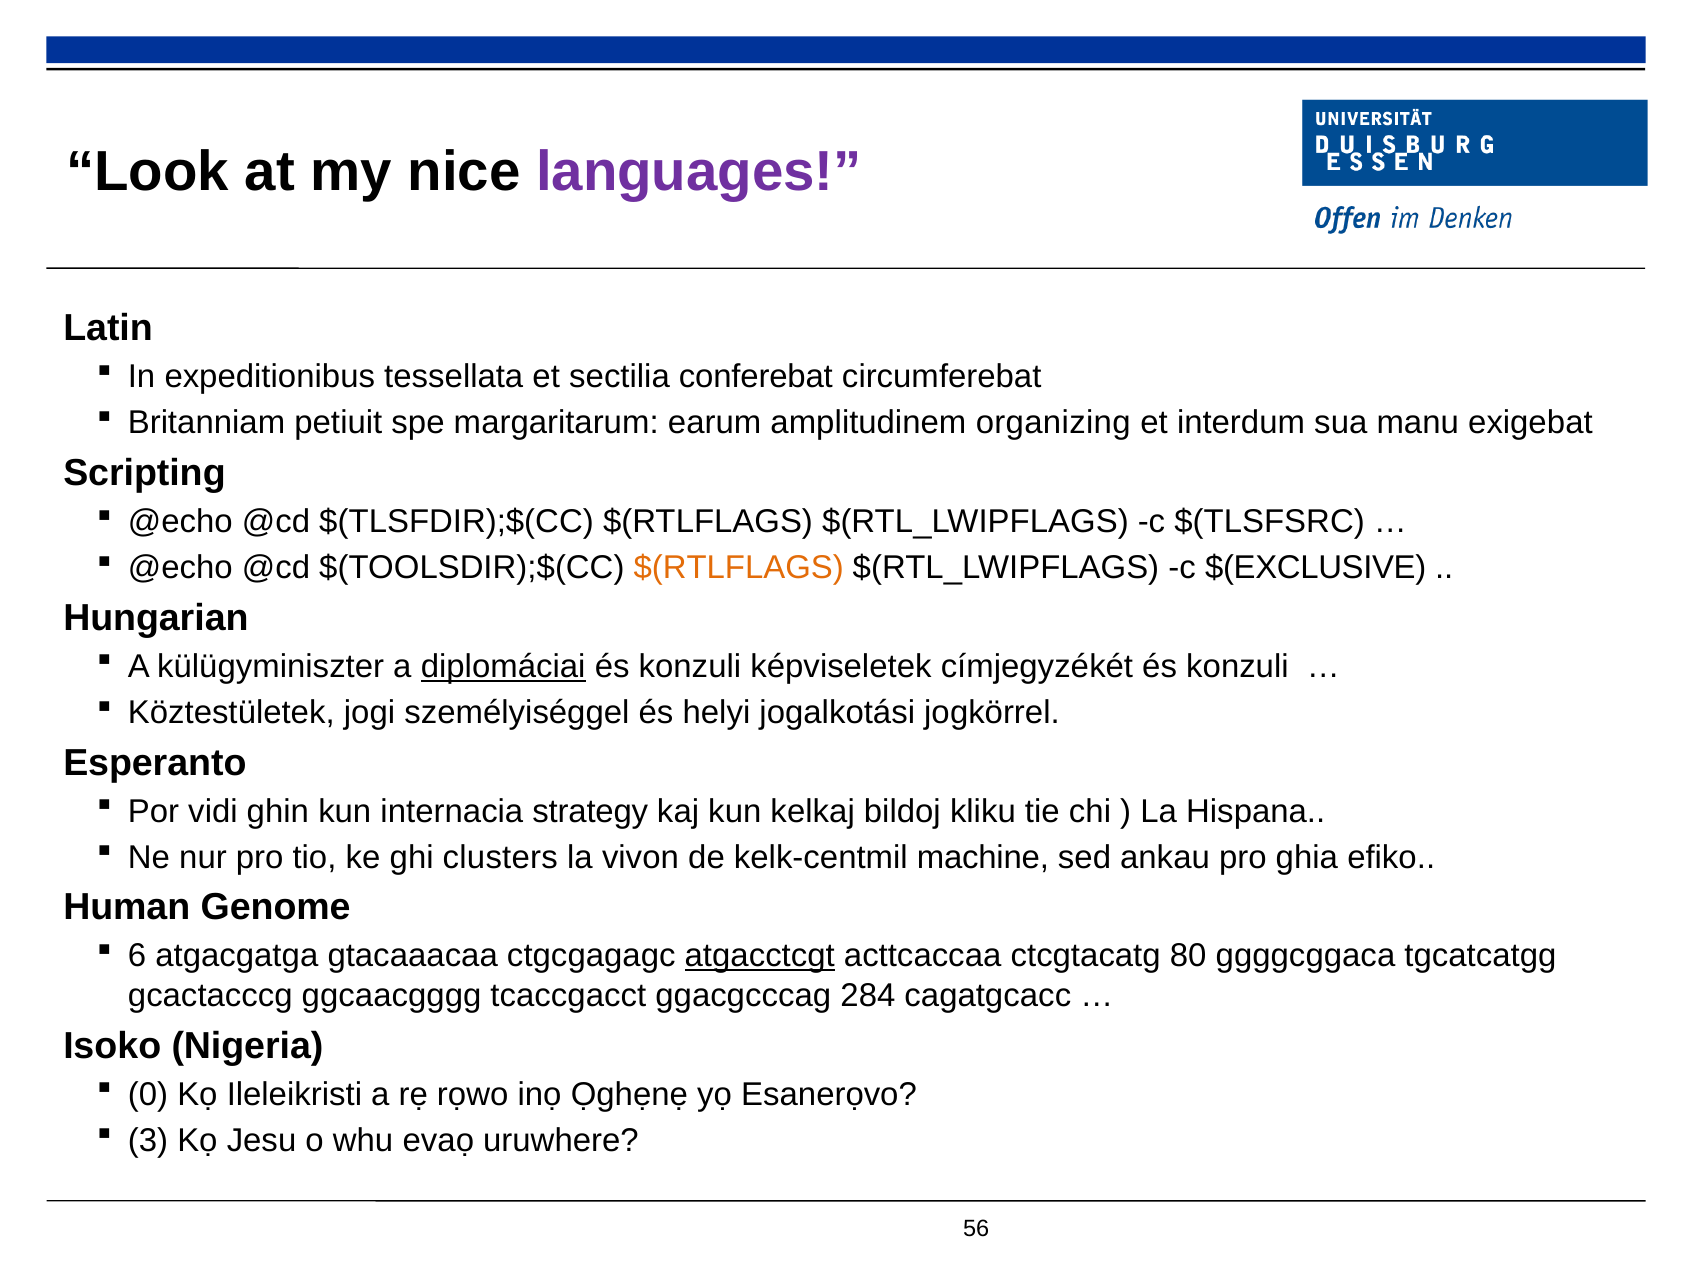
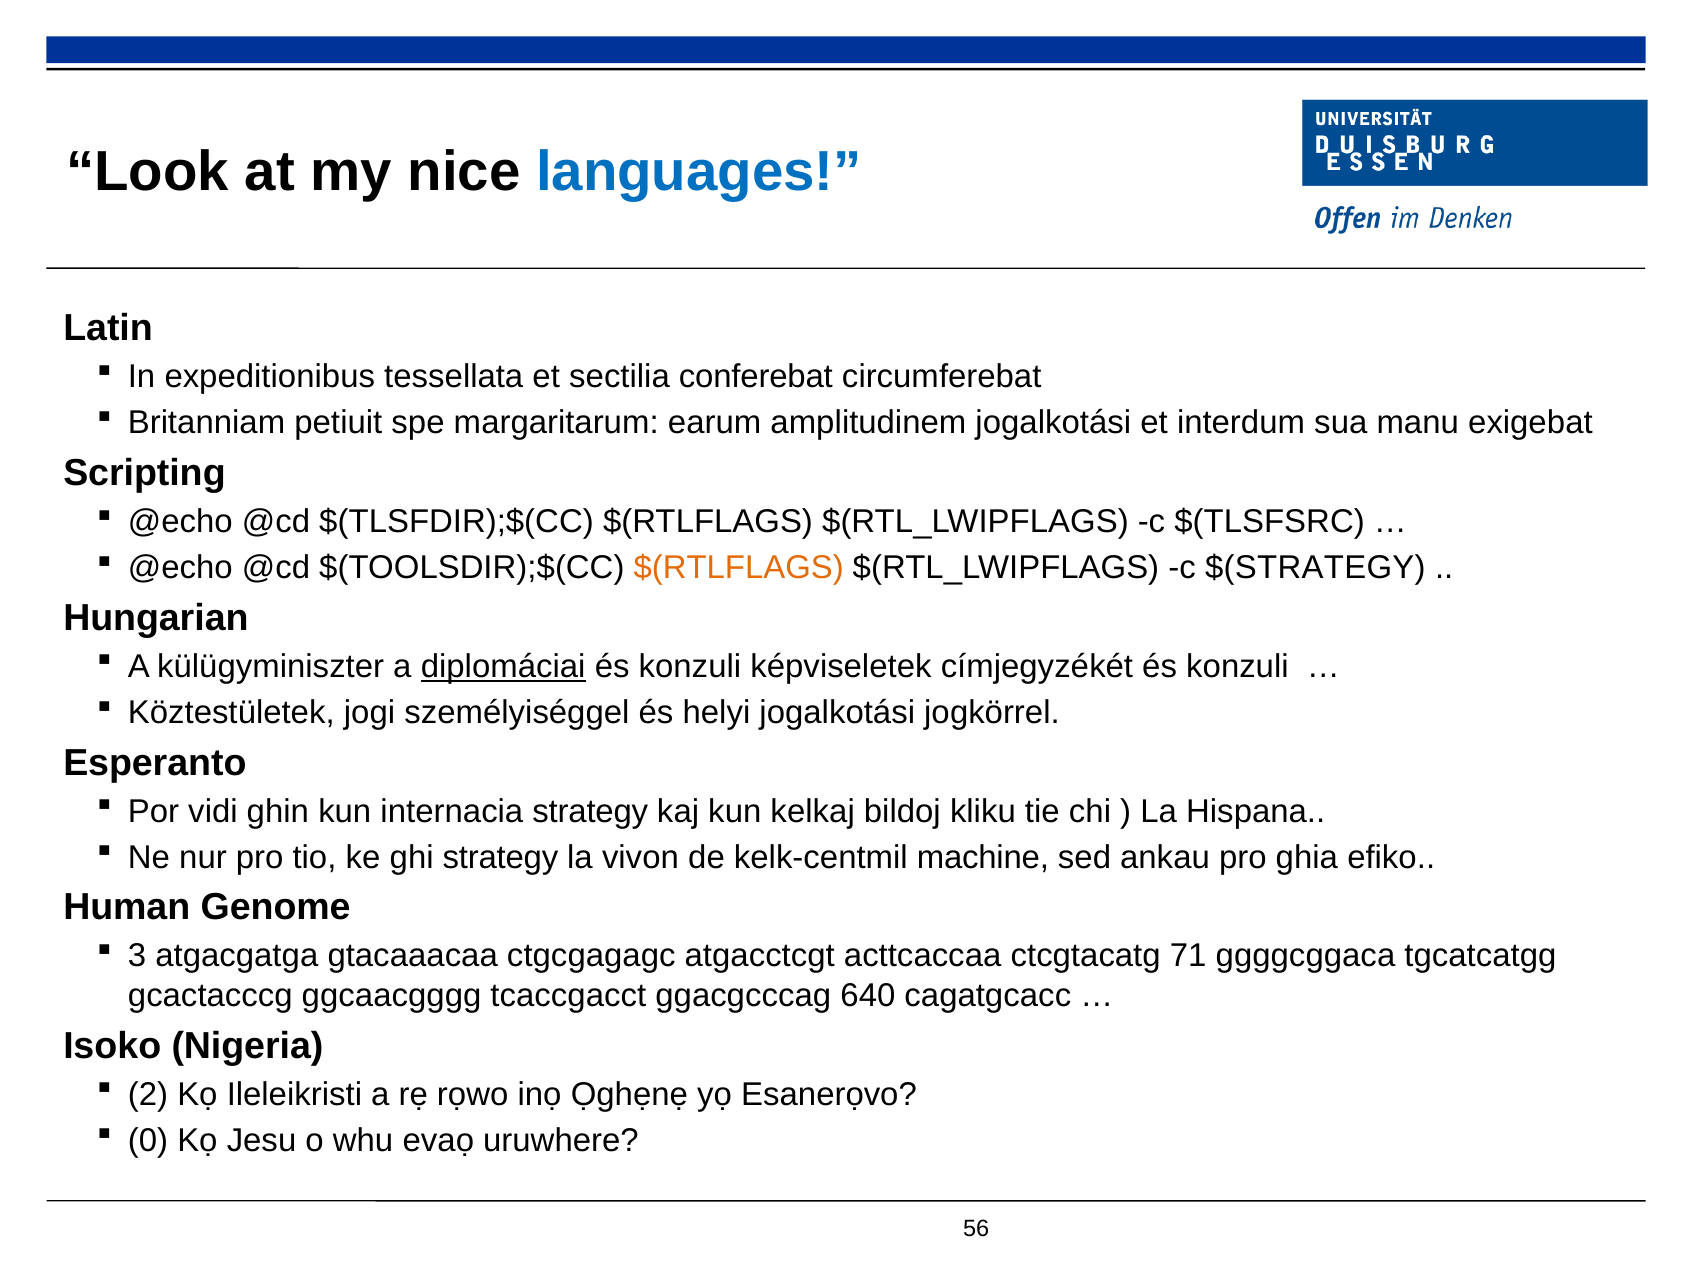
languages colour: purple -> blue (699, 172)
amplitudinem organizing: organizing -> jogalkotási (1053, 423)
$(EXCLUSIVE: $(EXCLUSIVE -> $(STRATEGY (1315, 568)
ghi clusters: clusters -> strategy (500, 857)
6: 6 -> 3 (137, 956)
atgacctcgt underline: present -> none (760, 956)
80: 80 -> 71 (1188, 956)
284: 284 -> 640 (868, 996)
0: 0 -> 2 (148, 1094)
3: 3 -> 0 (148, 1140)
